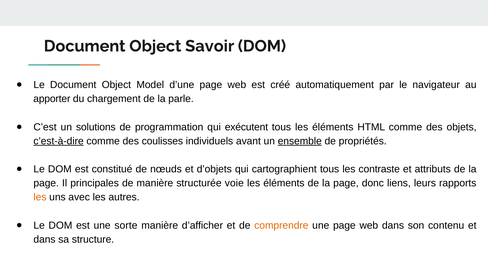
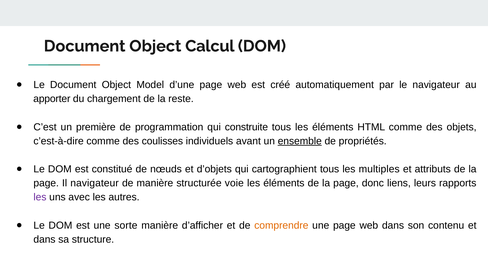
Savoir: Savoir -> Calcul (210, 46)
parle: parle -> reste (181, 99)
solutions: solutions -> première (96, 127)
exécutent: exécutent -> construite (246, 127)
c’est-à-dire underline: present -> none (59, 141)
contraste: contraste -> multiples (379, 169)
Il principales: principales -> navigateur (95, 183)
les colour: orange -> purple (40, 197)
